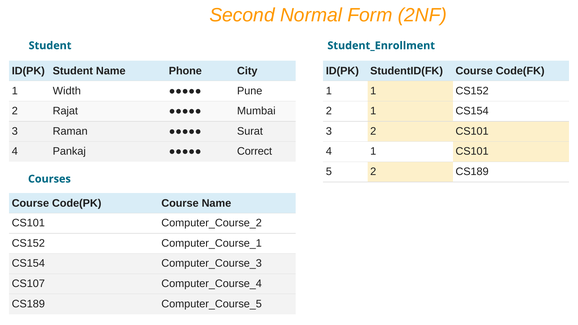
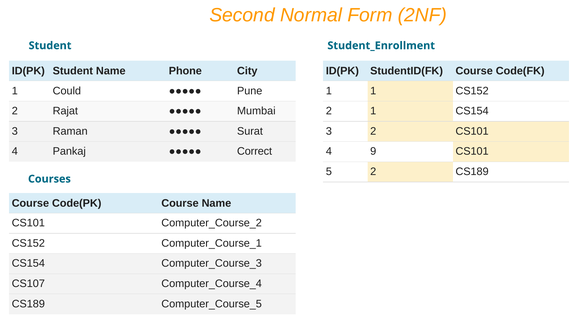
Width: Width -> Could (67, 91)
4 1: 1 -> 9 (373, 151)
